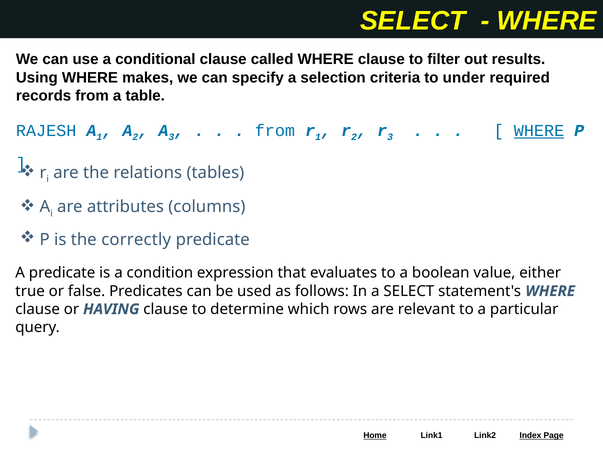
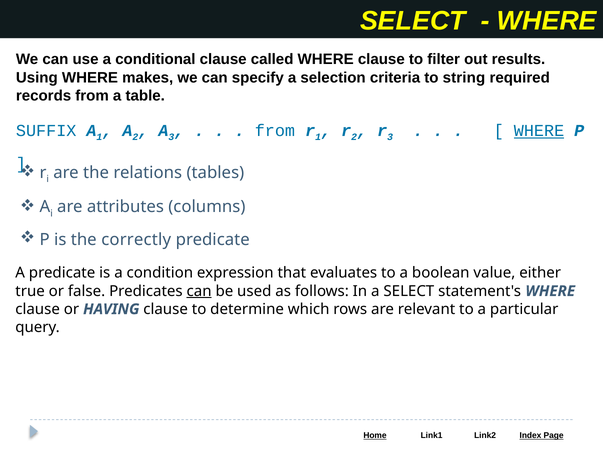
under: under -> string (464, 77)
RAJESH: RAJESH -> SUFFIX (46, 130)
can underline: none -> present (199, 291)
